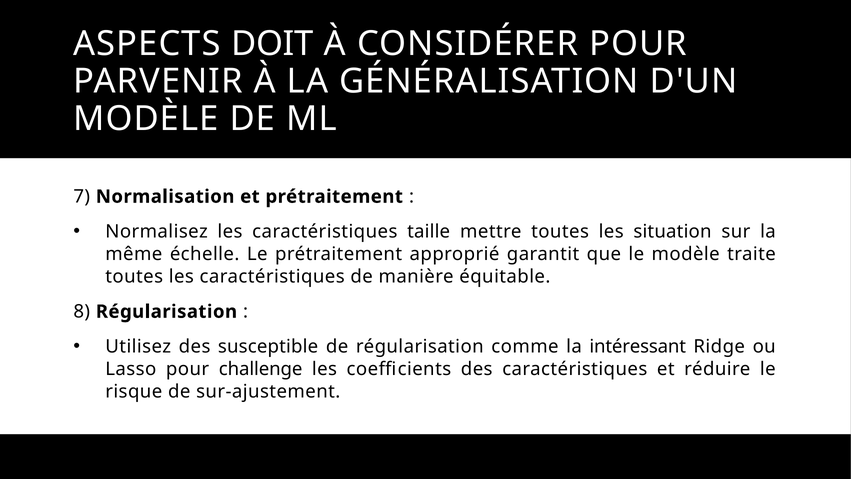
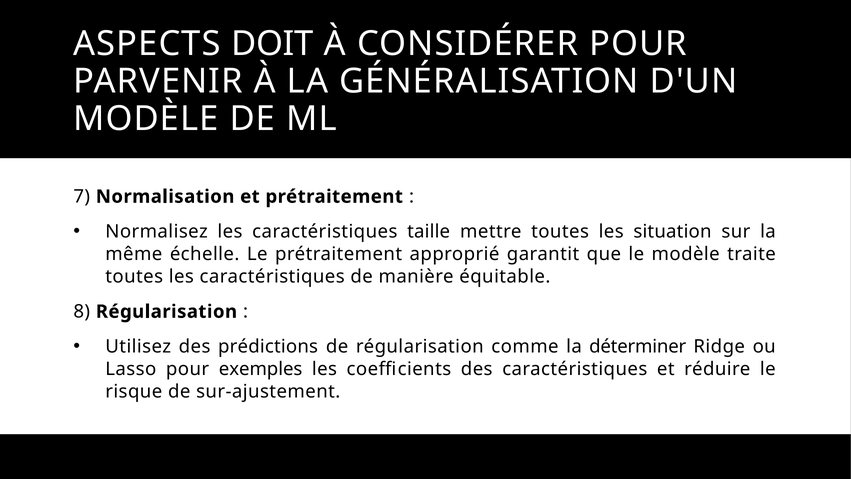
susceptible: susceptible -> prédictions (268, 346)
intéressant: intéressant -> déterminer (638, 346)
challenge: challenge -> exemples (261, 369)
